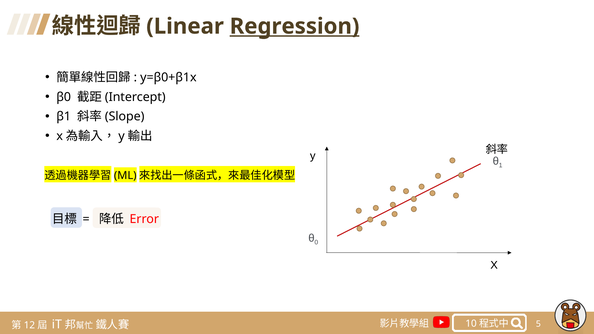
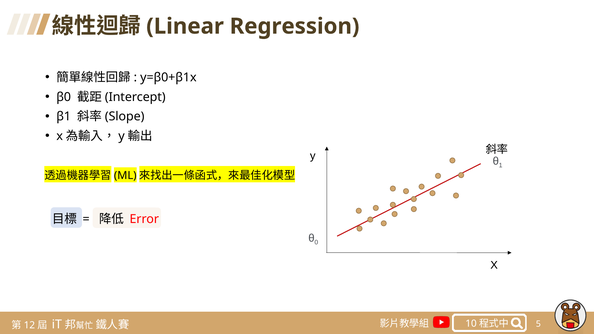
Regression underline: present -> none (295, 26)
